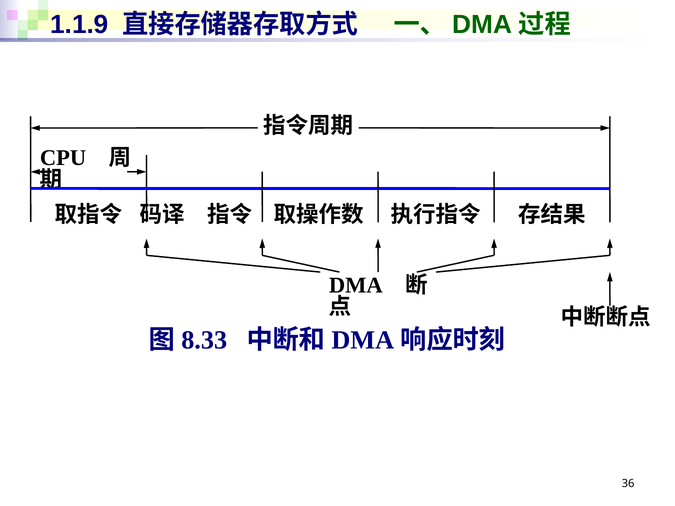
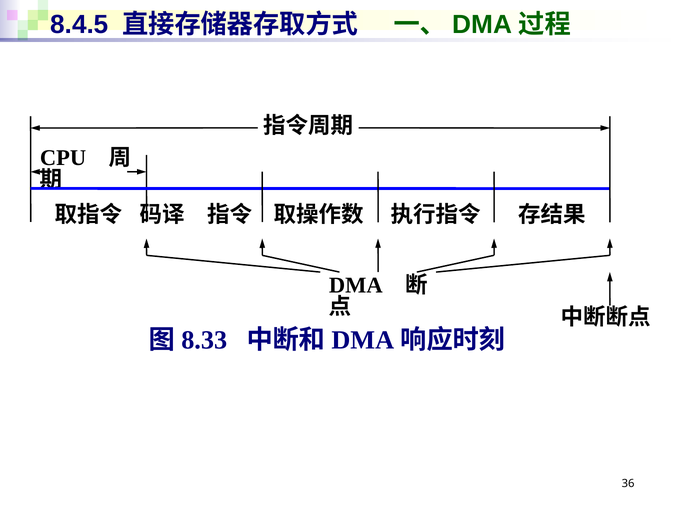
1.1.9: 1.1.9 -> 8.4.5 (79, 24)
